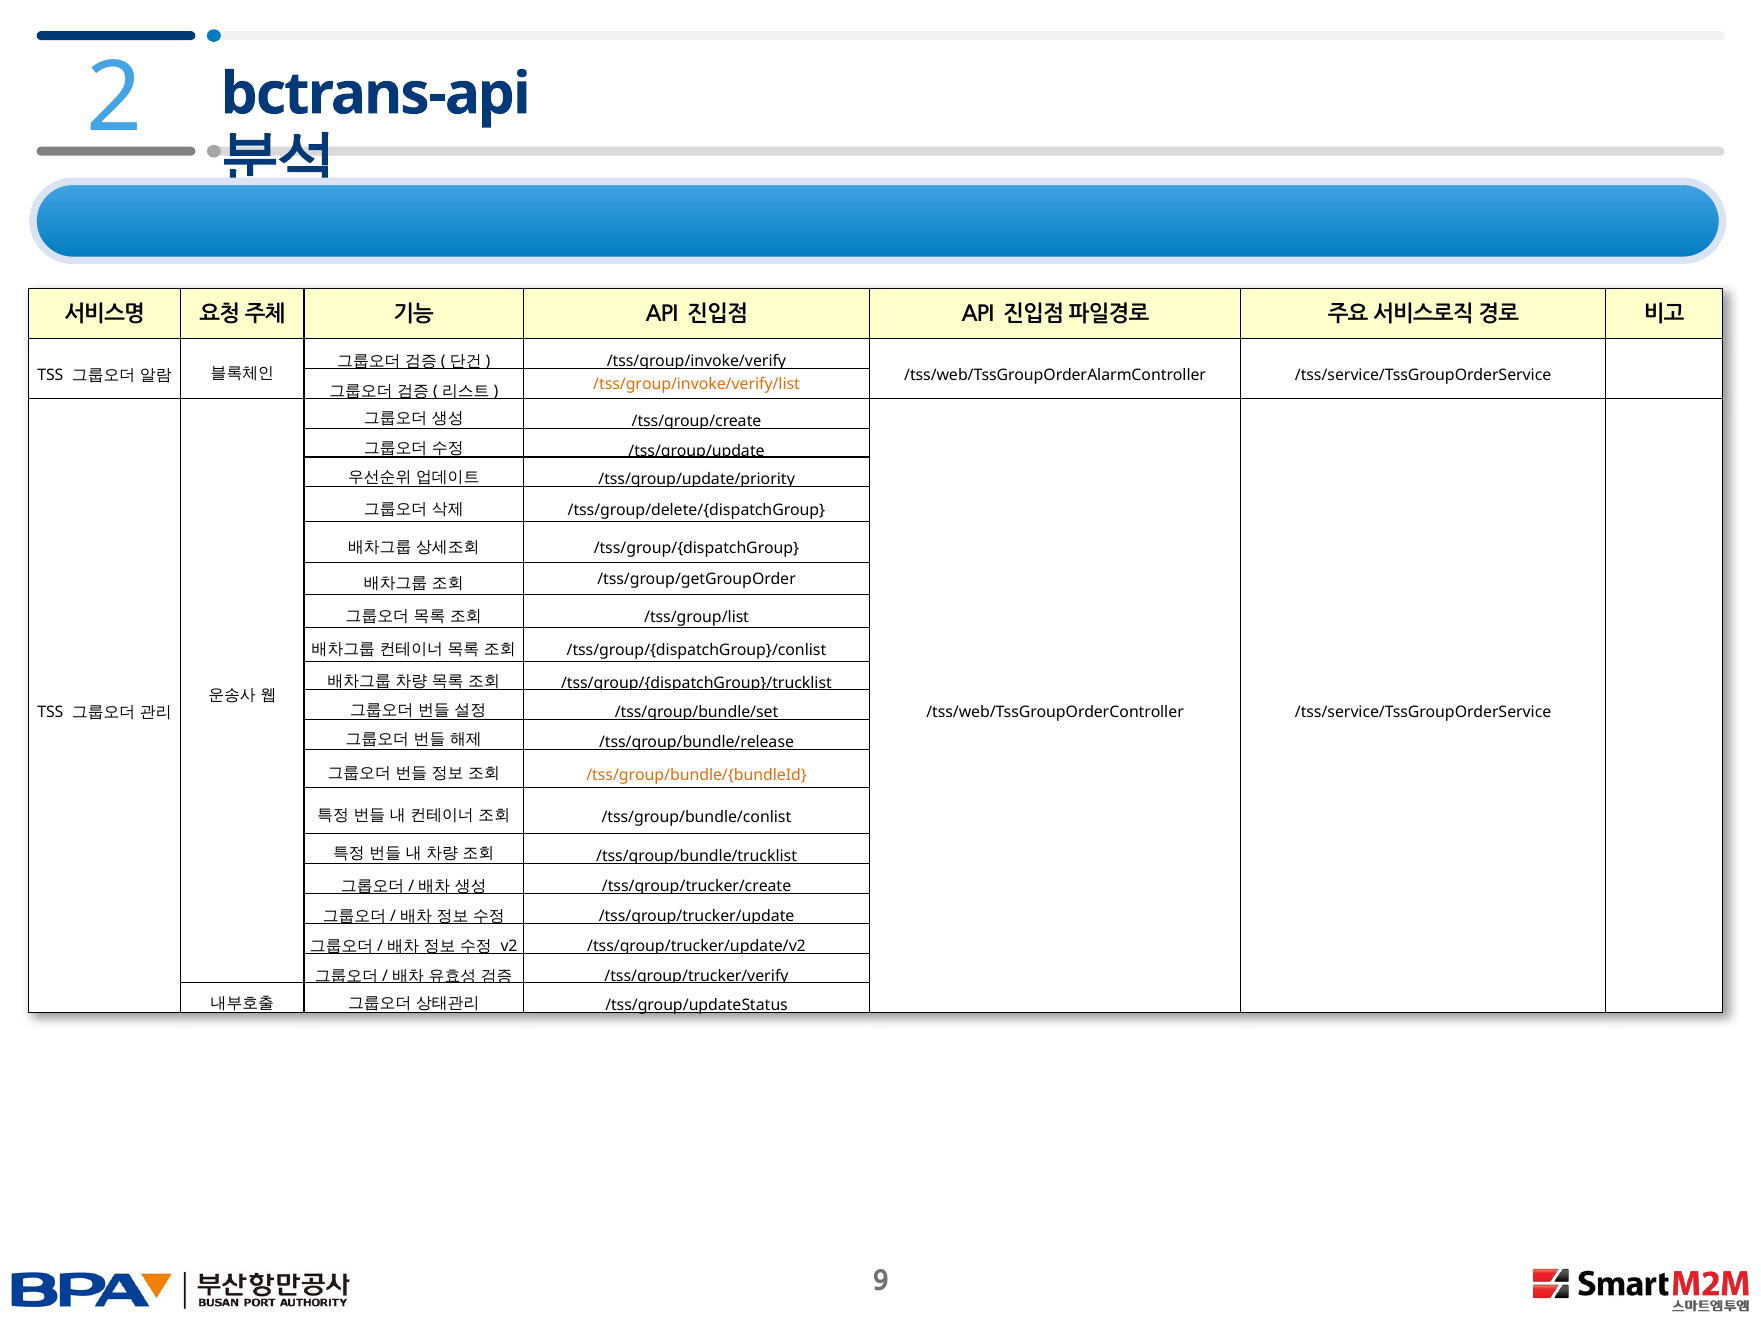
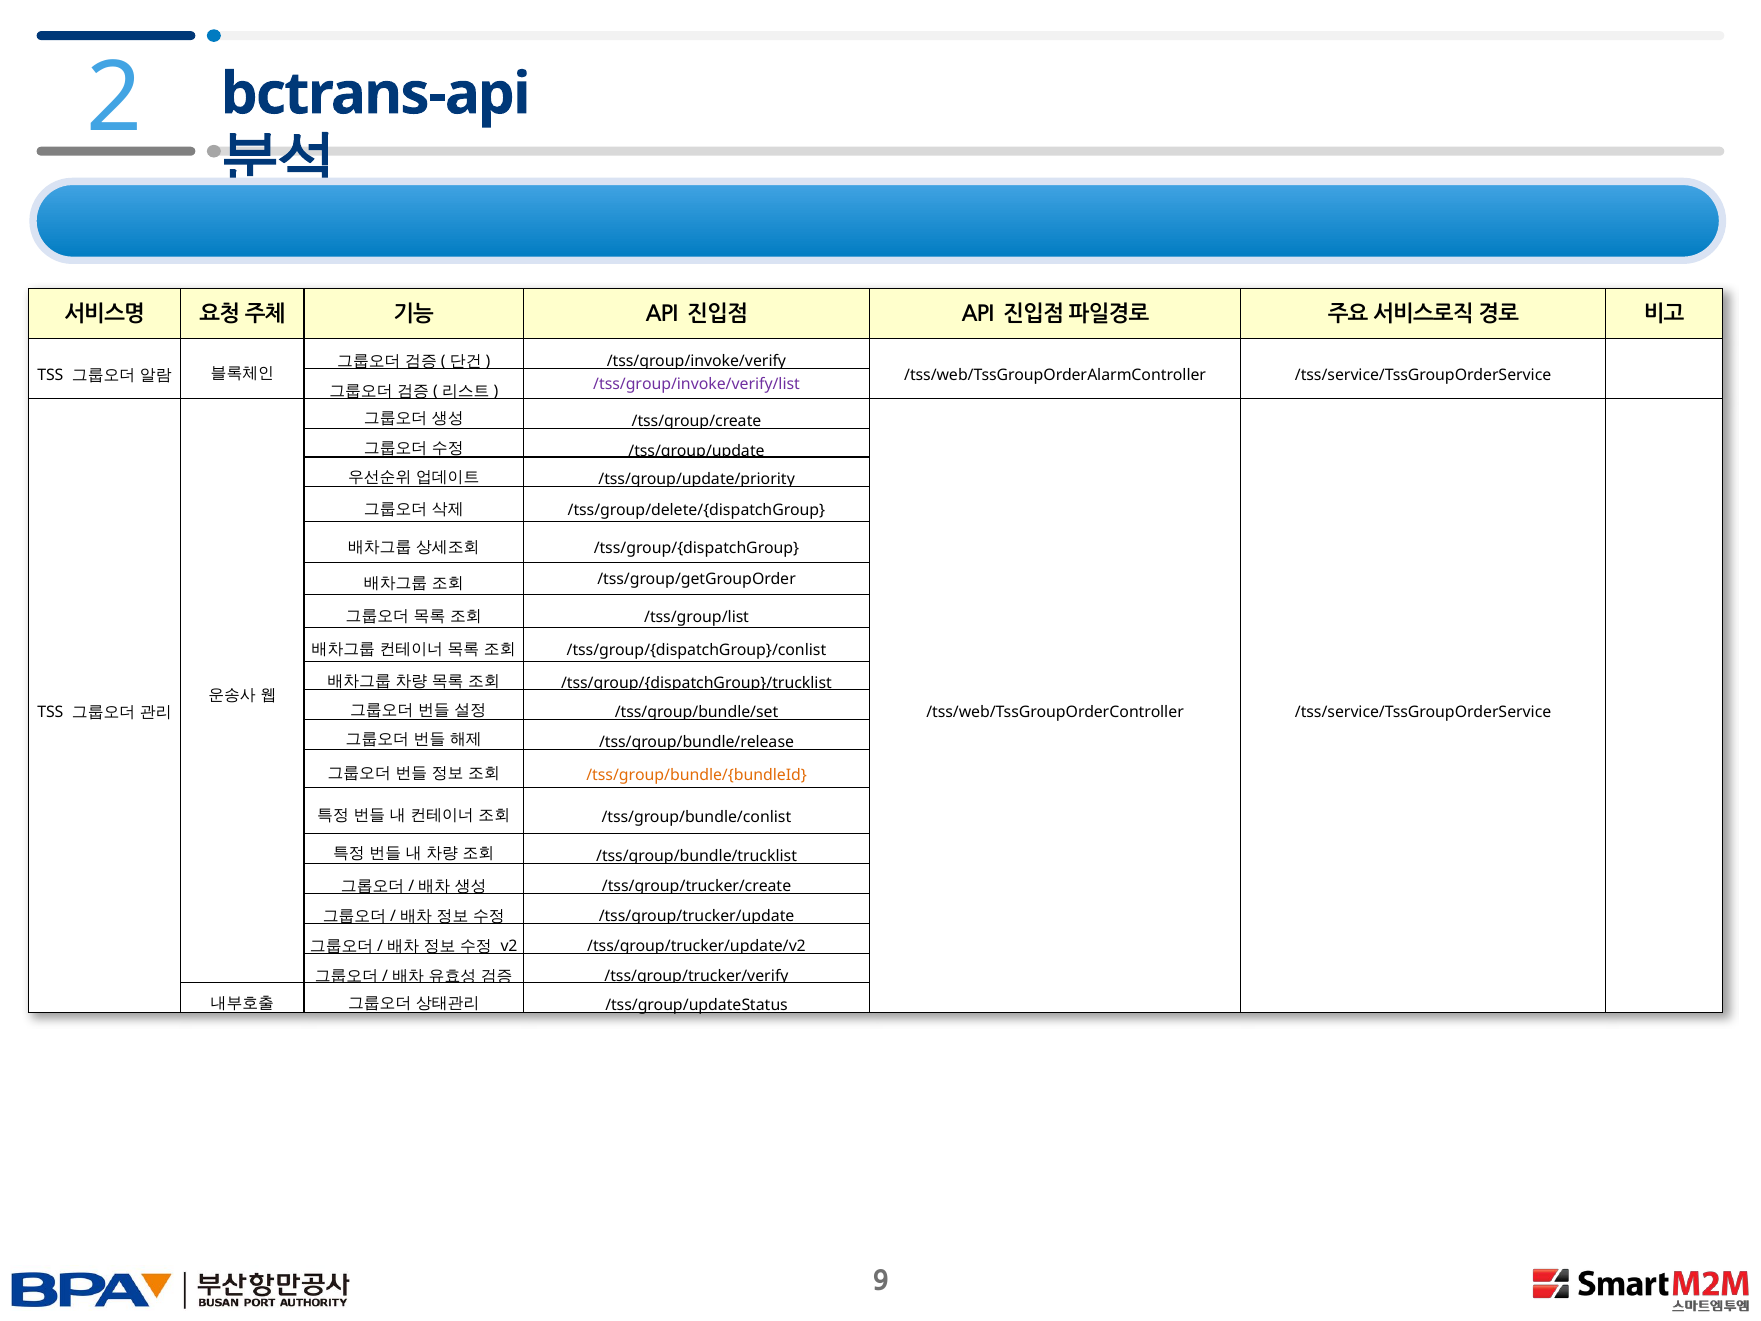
/tss/group/invoke/verify/list colour: orange -> purple (697, 385)
